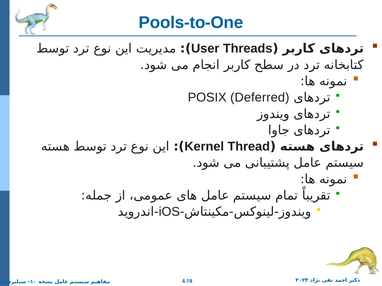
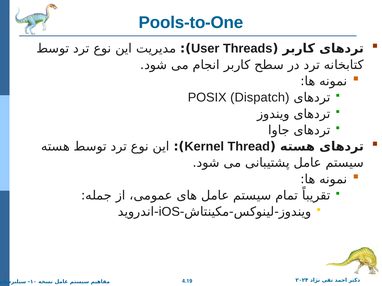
Deferred: Deferred -> Dispatch (260, 98)
